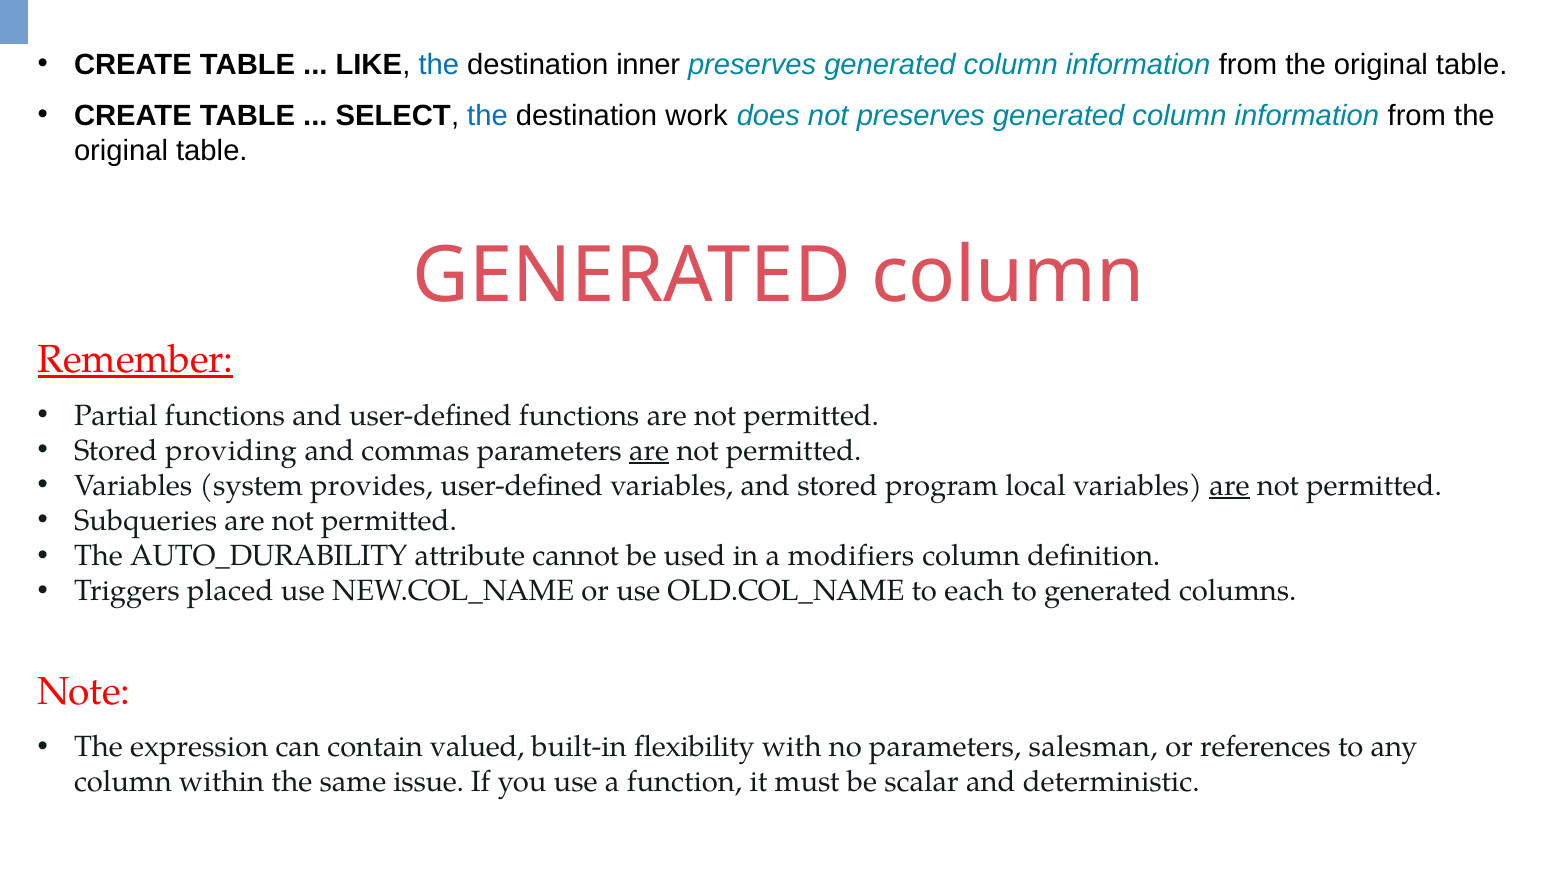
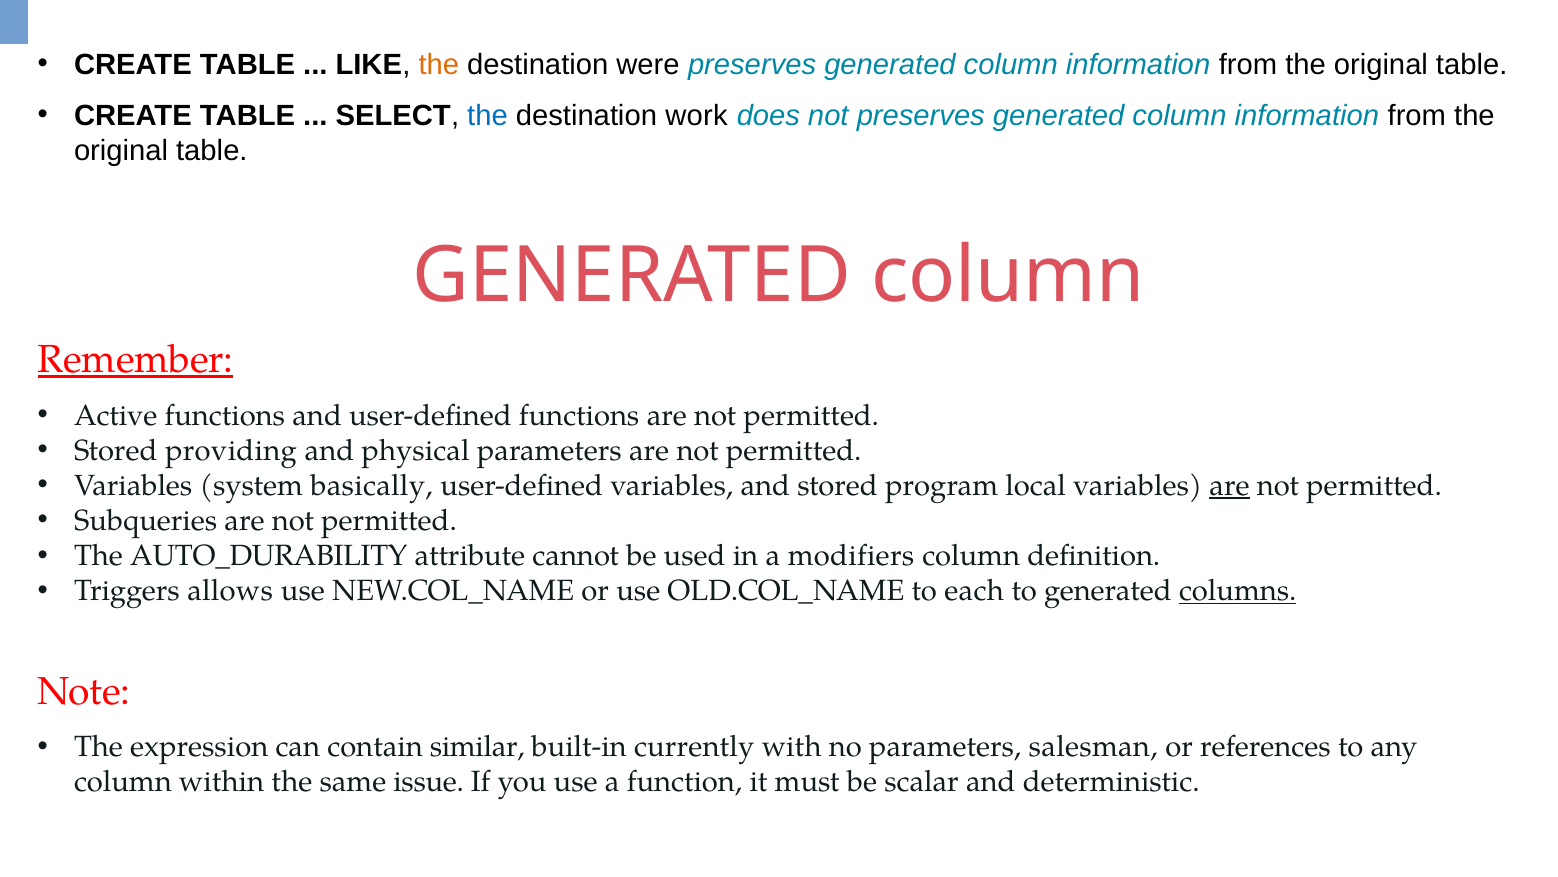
the colour: blue -> orange (439, 65)
inner: inner -> were (648, 65)
Partial: Partial -> Active (116, 415)
commas: commas -> physical (416, 450)
are underline: present -> none (649, 450)
provides: provides -> basically (371, 485)
placed: placed -> allows (230, 591)
columns underline: none -> present (1238, 591)
valued: valued -> similar (477, 747)
flexibility: flexibility -> currently (694, 747)
